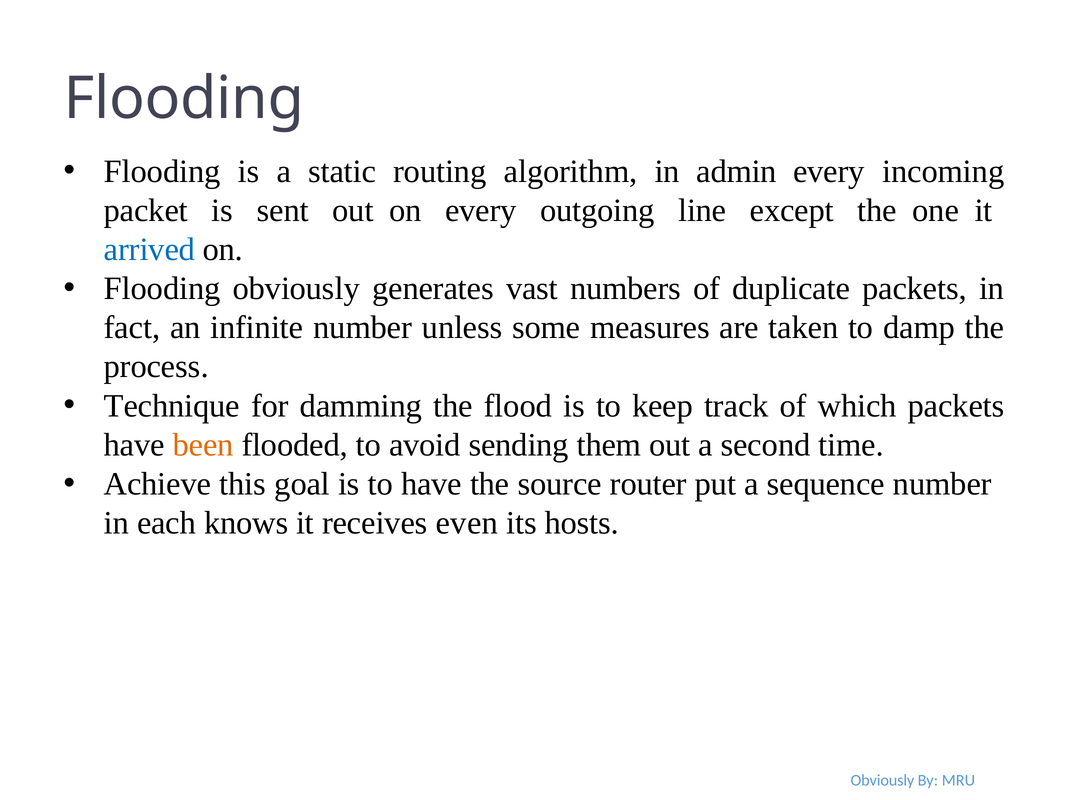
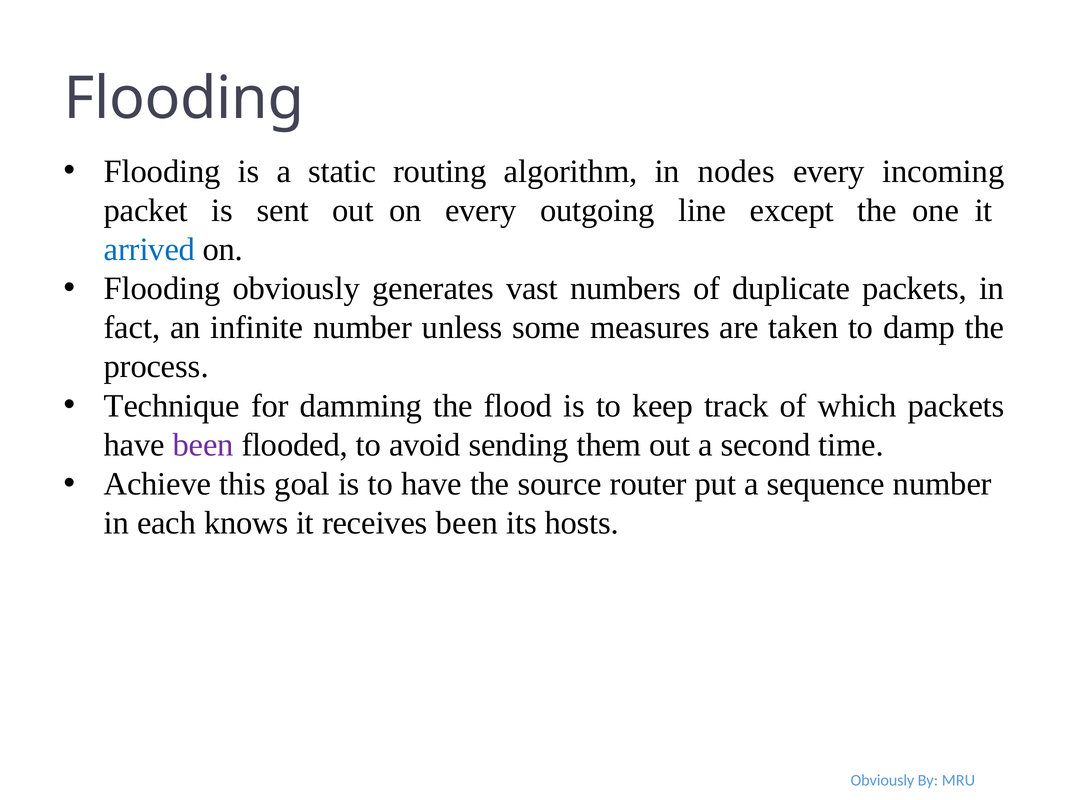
admin: admin -> nodes (736, 171)
been colour: orange -> purple (203, 445)
receives even: even -> been (467, 523)
